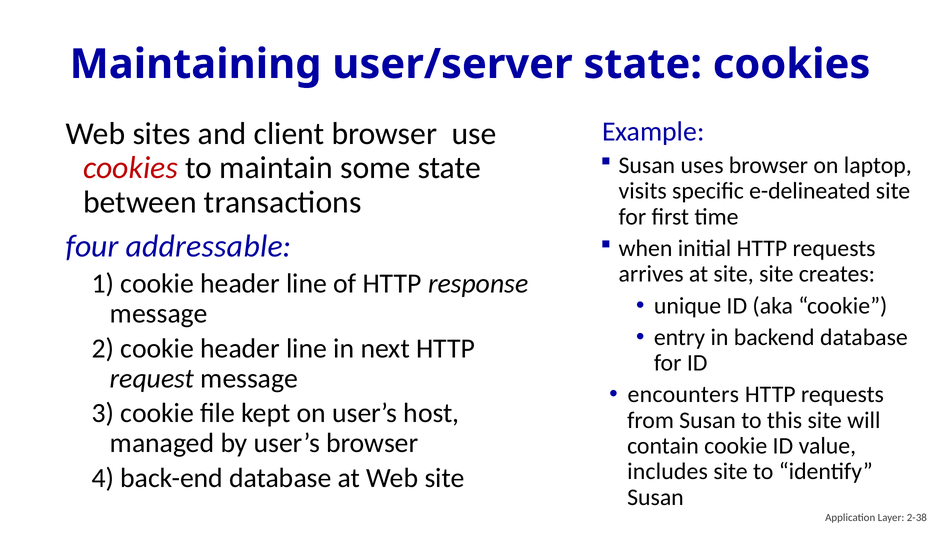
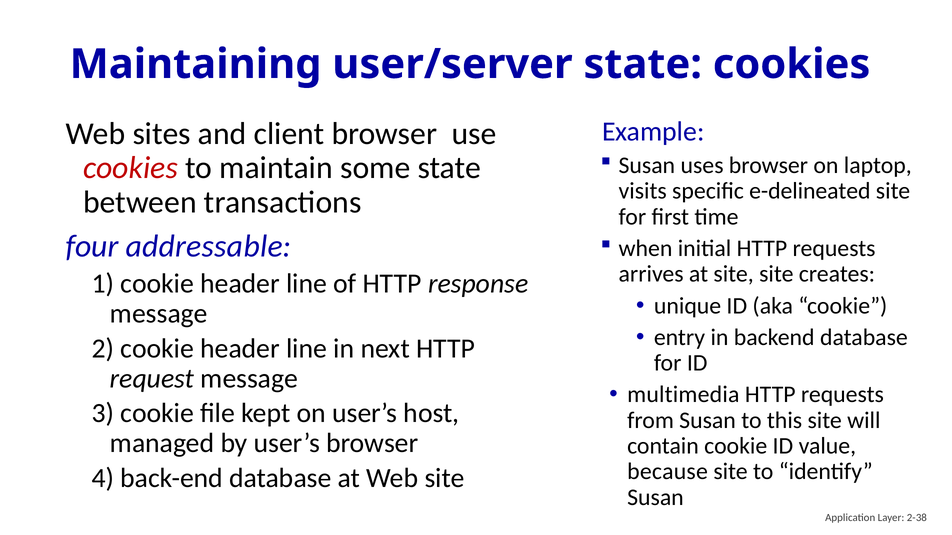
encounters: encounters -> multimedia (683, 395)
includes: includes -> because (668, 472)
